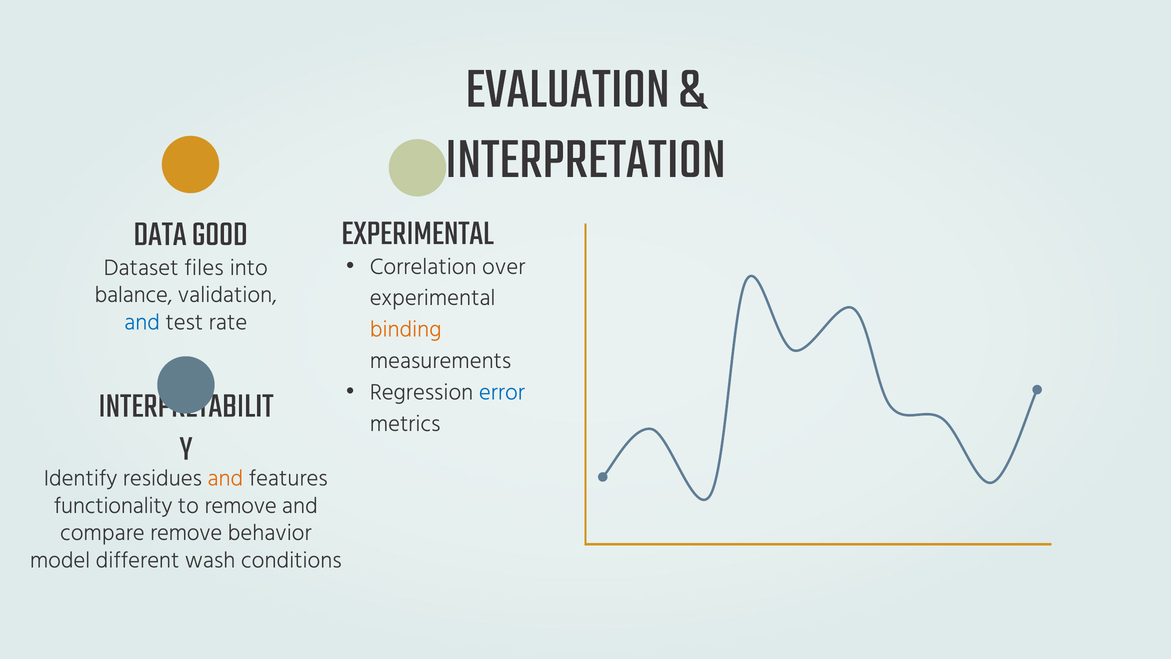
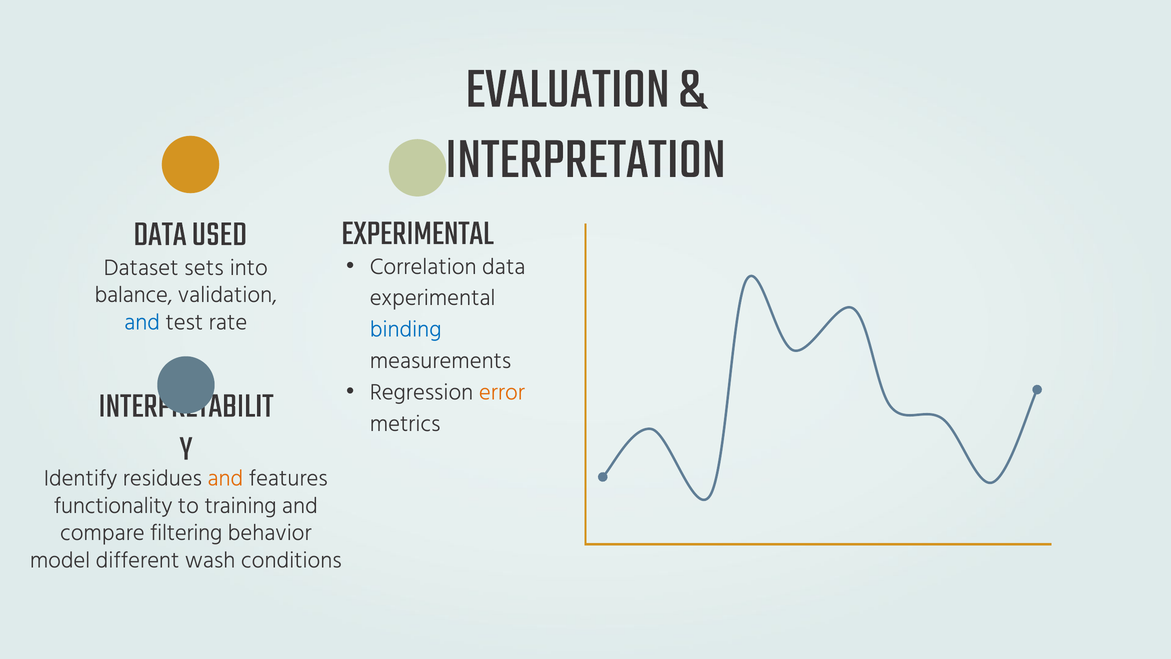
GOOD: GOOD -> USED (219, 233)
Correlation over: over -> data (504, 266)
files: files -> sets (204, 267)
binding colour: orange -> blue (406, 329)
error colour: blue -> orange (502, 392)
to remove: remove -> training (241, 505)
compare remove: remove -> filtering (186, 533)
